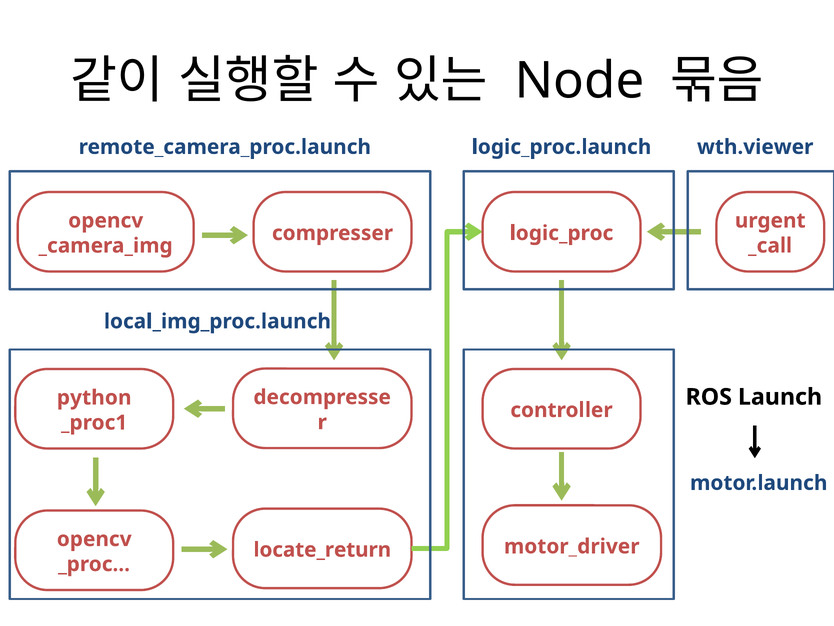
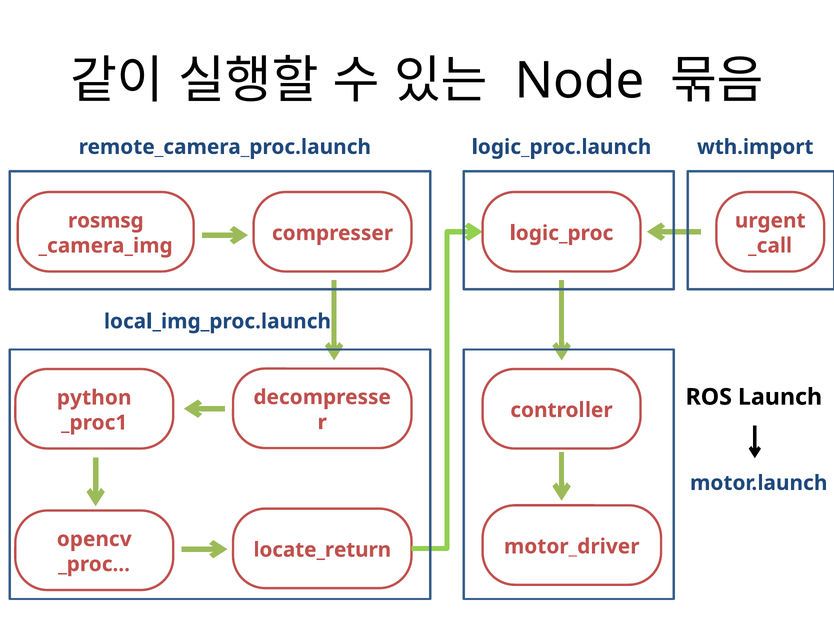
wth.viewer: wth.viewer -> wth.import (755, 147)
opencv: opencv -> rosmsg (106, 220)
